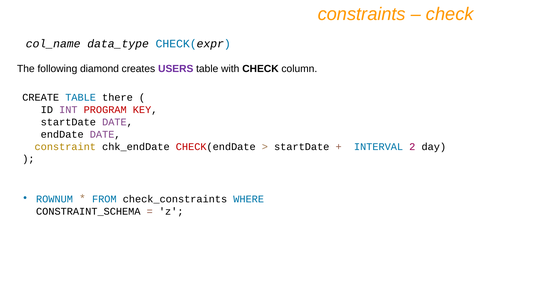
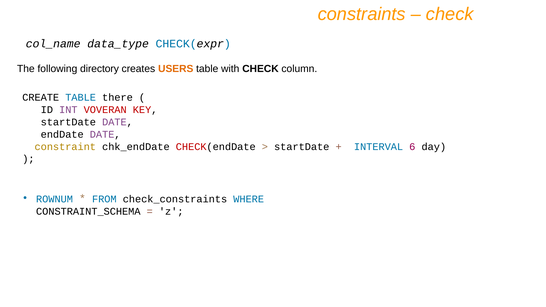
diamond: diamond -> directory (99, 69)
USERS colour: purple -> orange (176, 69)
PROGRAM: PROGRAM -> VOVERAN (105, 110)
2: 2 -> 6 (412, 147)
